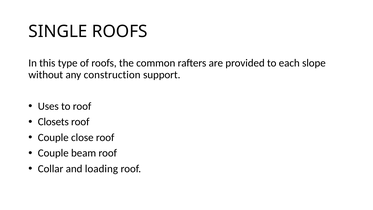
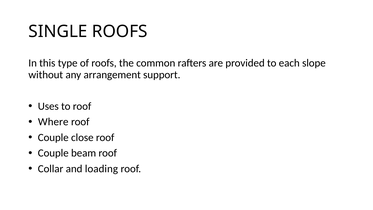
construction: construction -> arrangement (112, 75)
Closets: Closets -> Where (53, 122)
